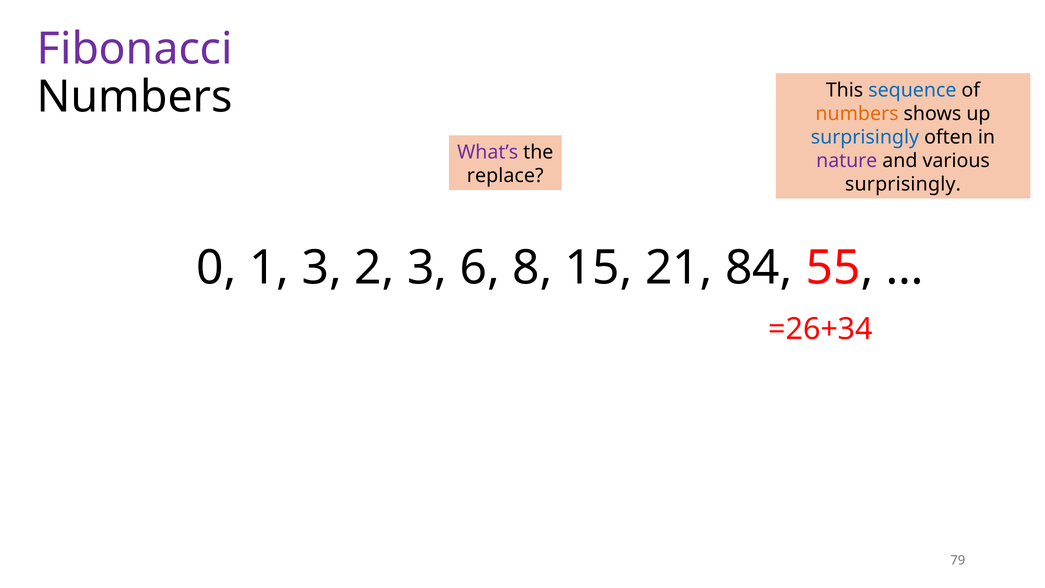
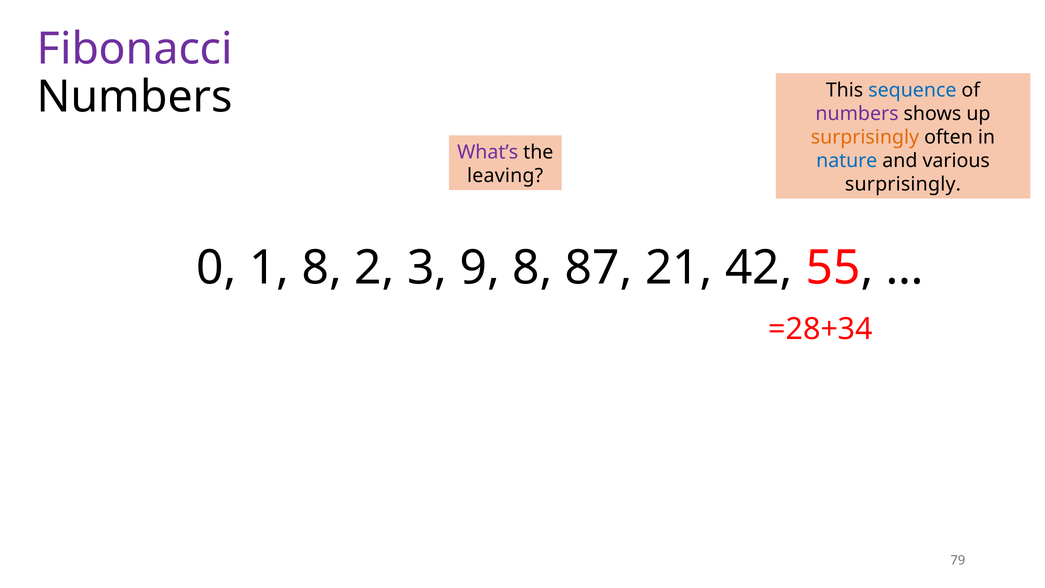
numbers colour: orange -> purple (857, 114)
surprisingly colour: blue -> orange (865, 137)
nature colour: purple -> blue (847, 161)
replace: replace -> leaving (505, 176)
1 3: 3 -> 8 (322, 268)
6: 6 -> 9 (480, 268)
15: 15 -> 87 (599, 268)
84: 84 -> 42 (759, 268)
=26+34: =26+34 -> =28+34 (821, 329)
